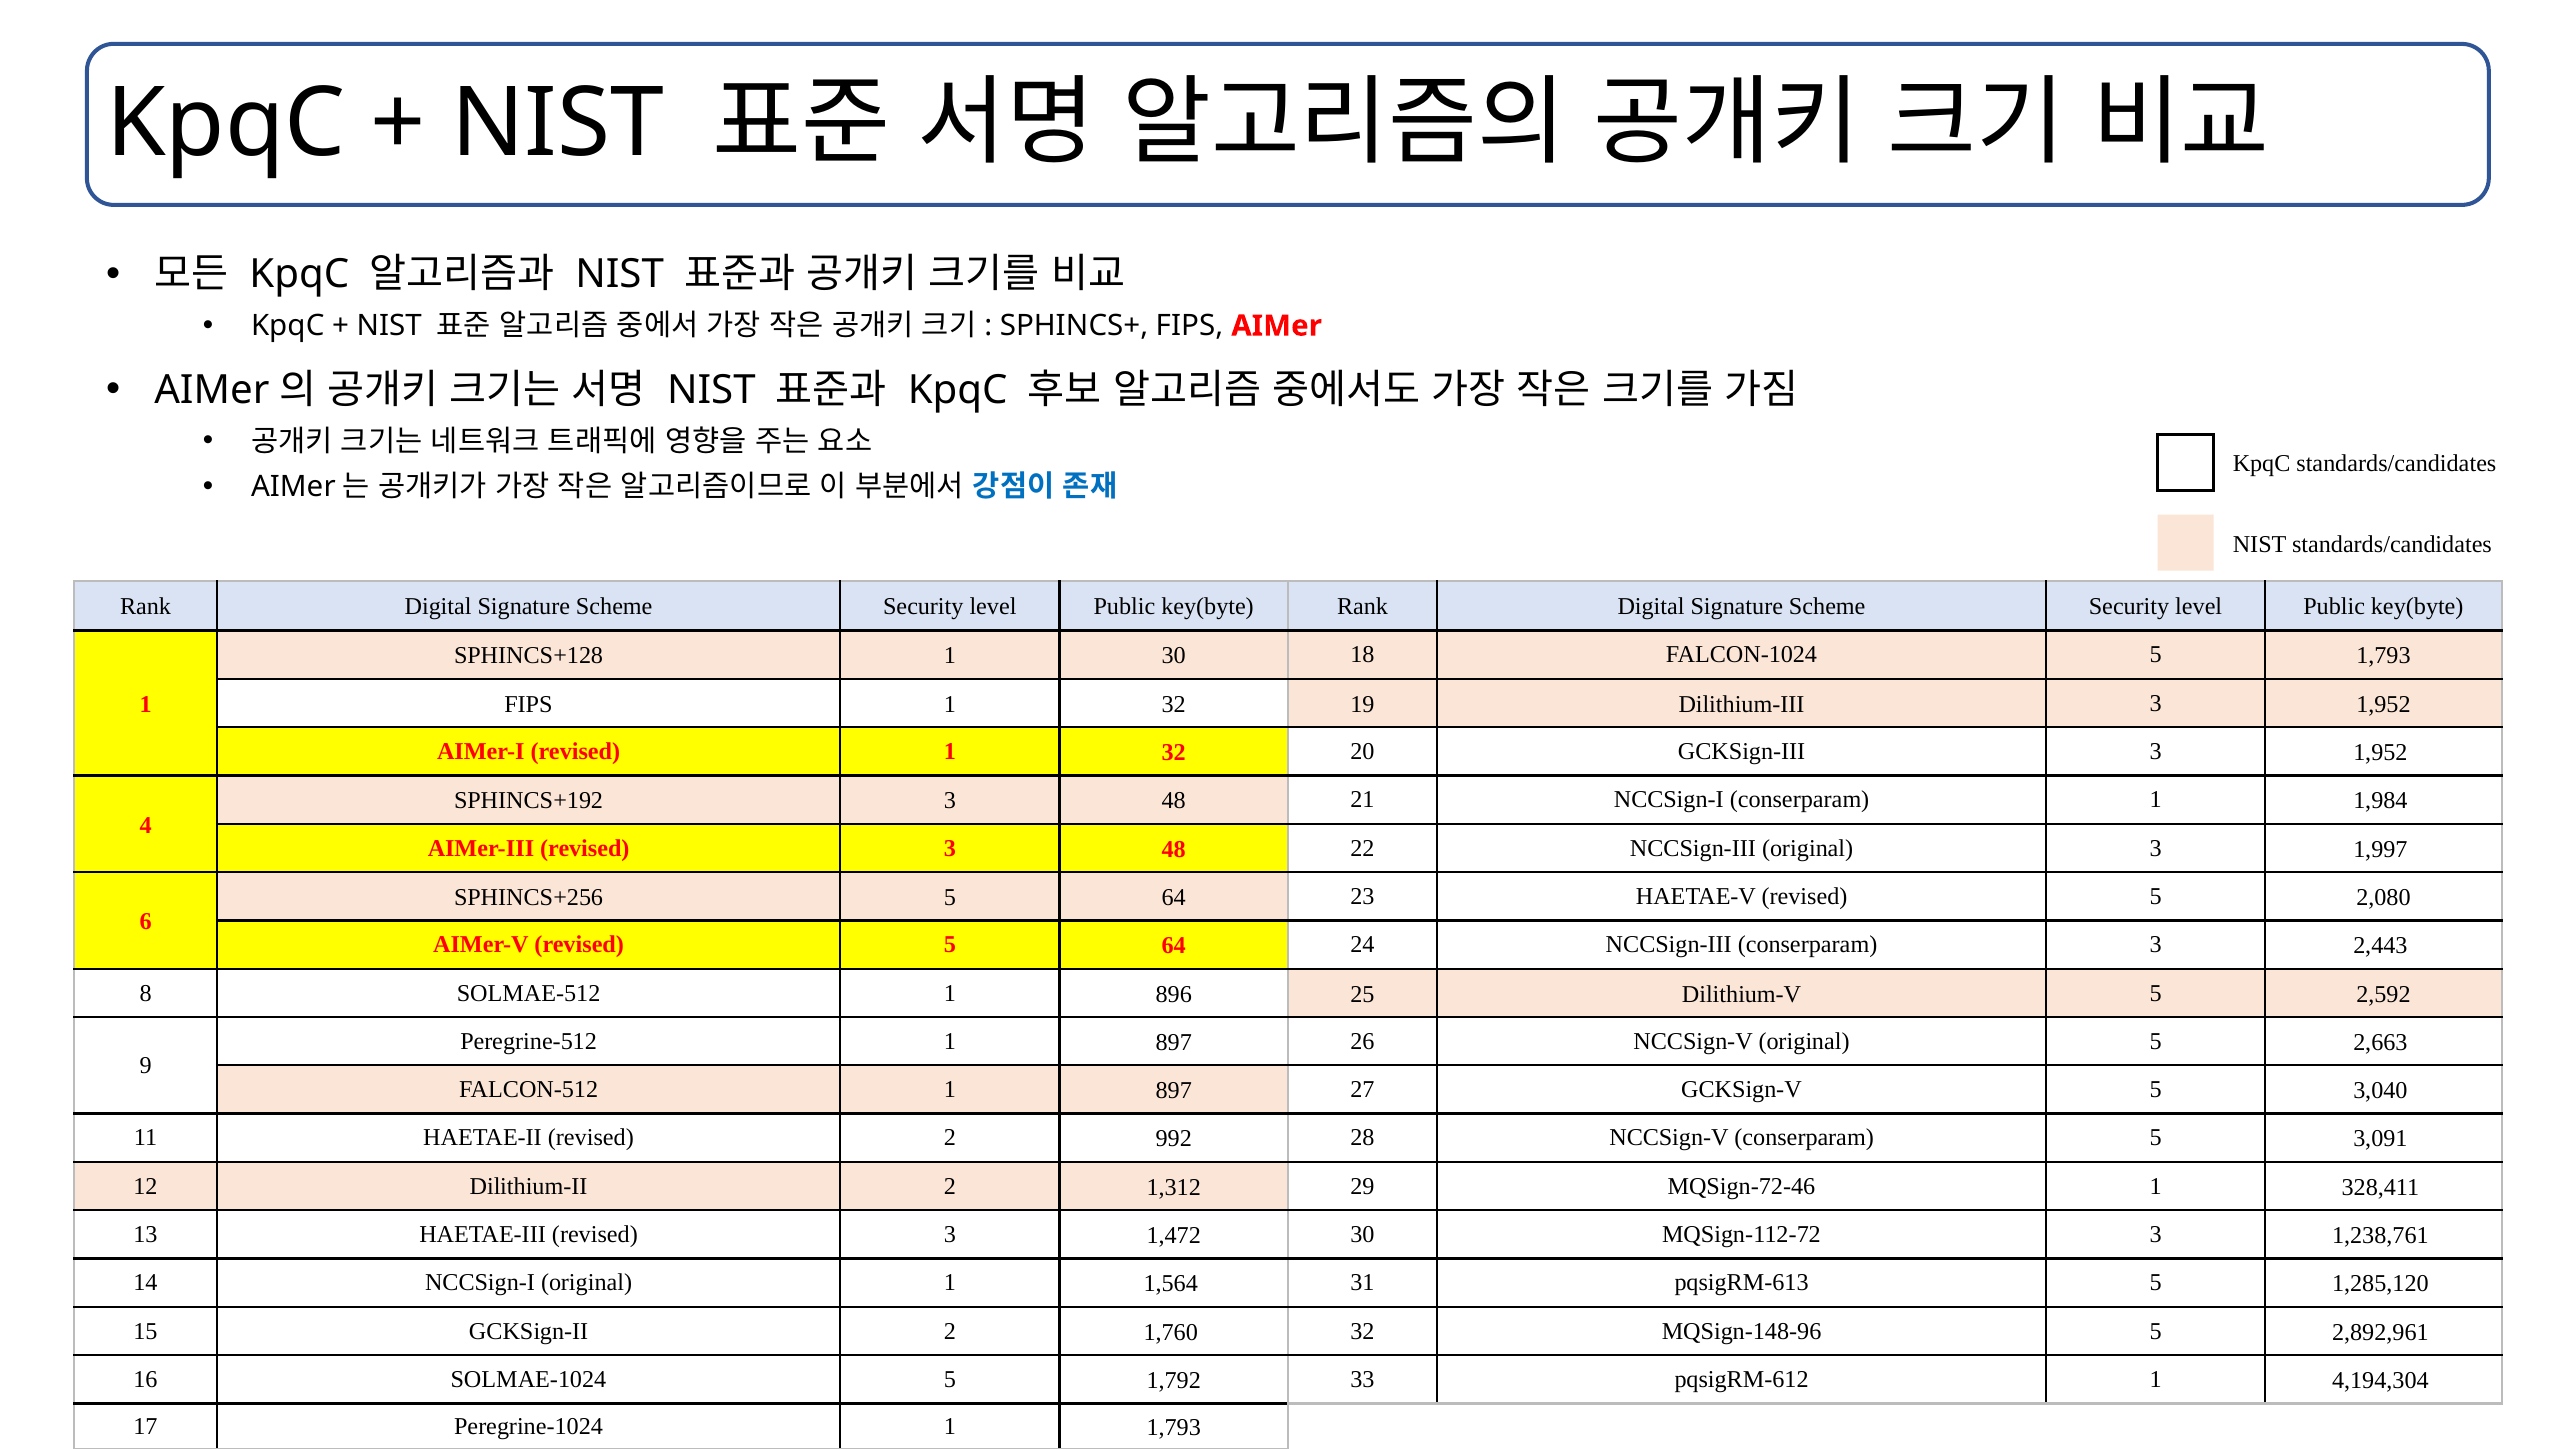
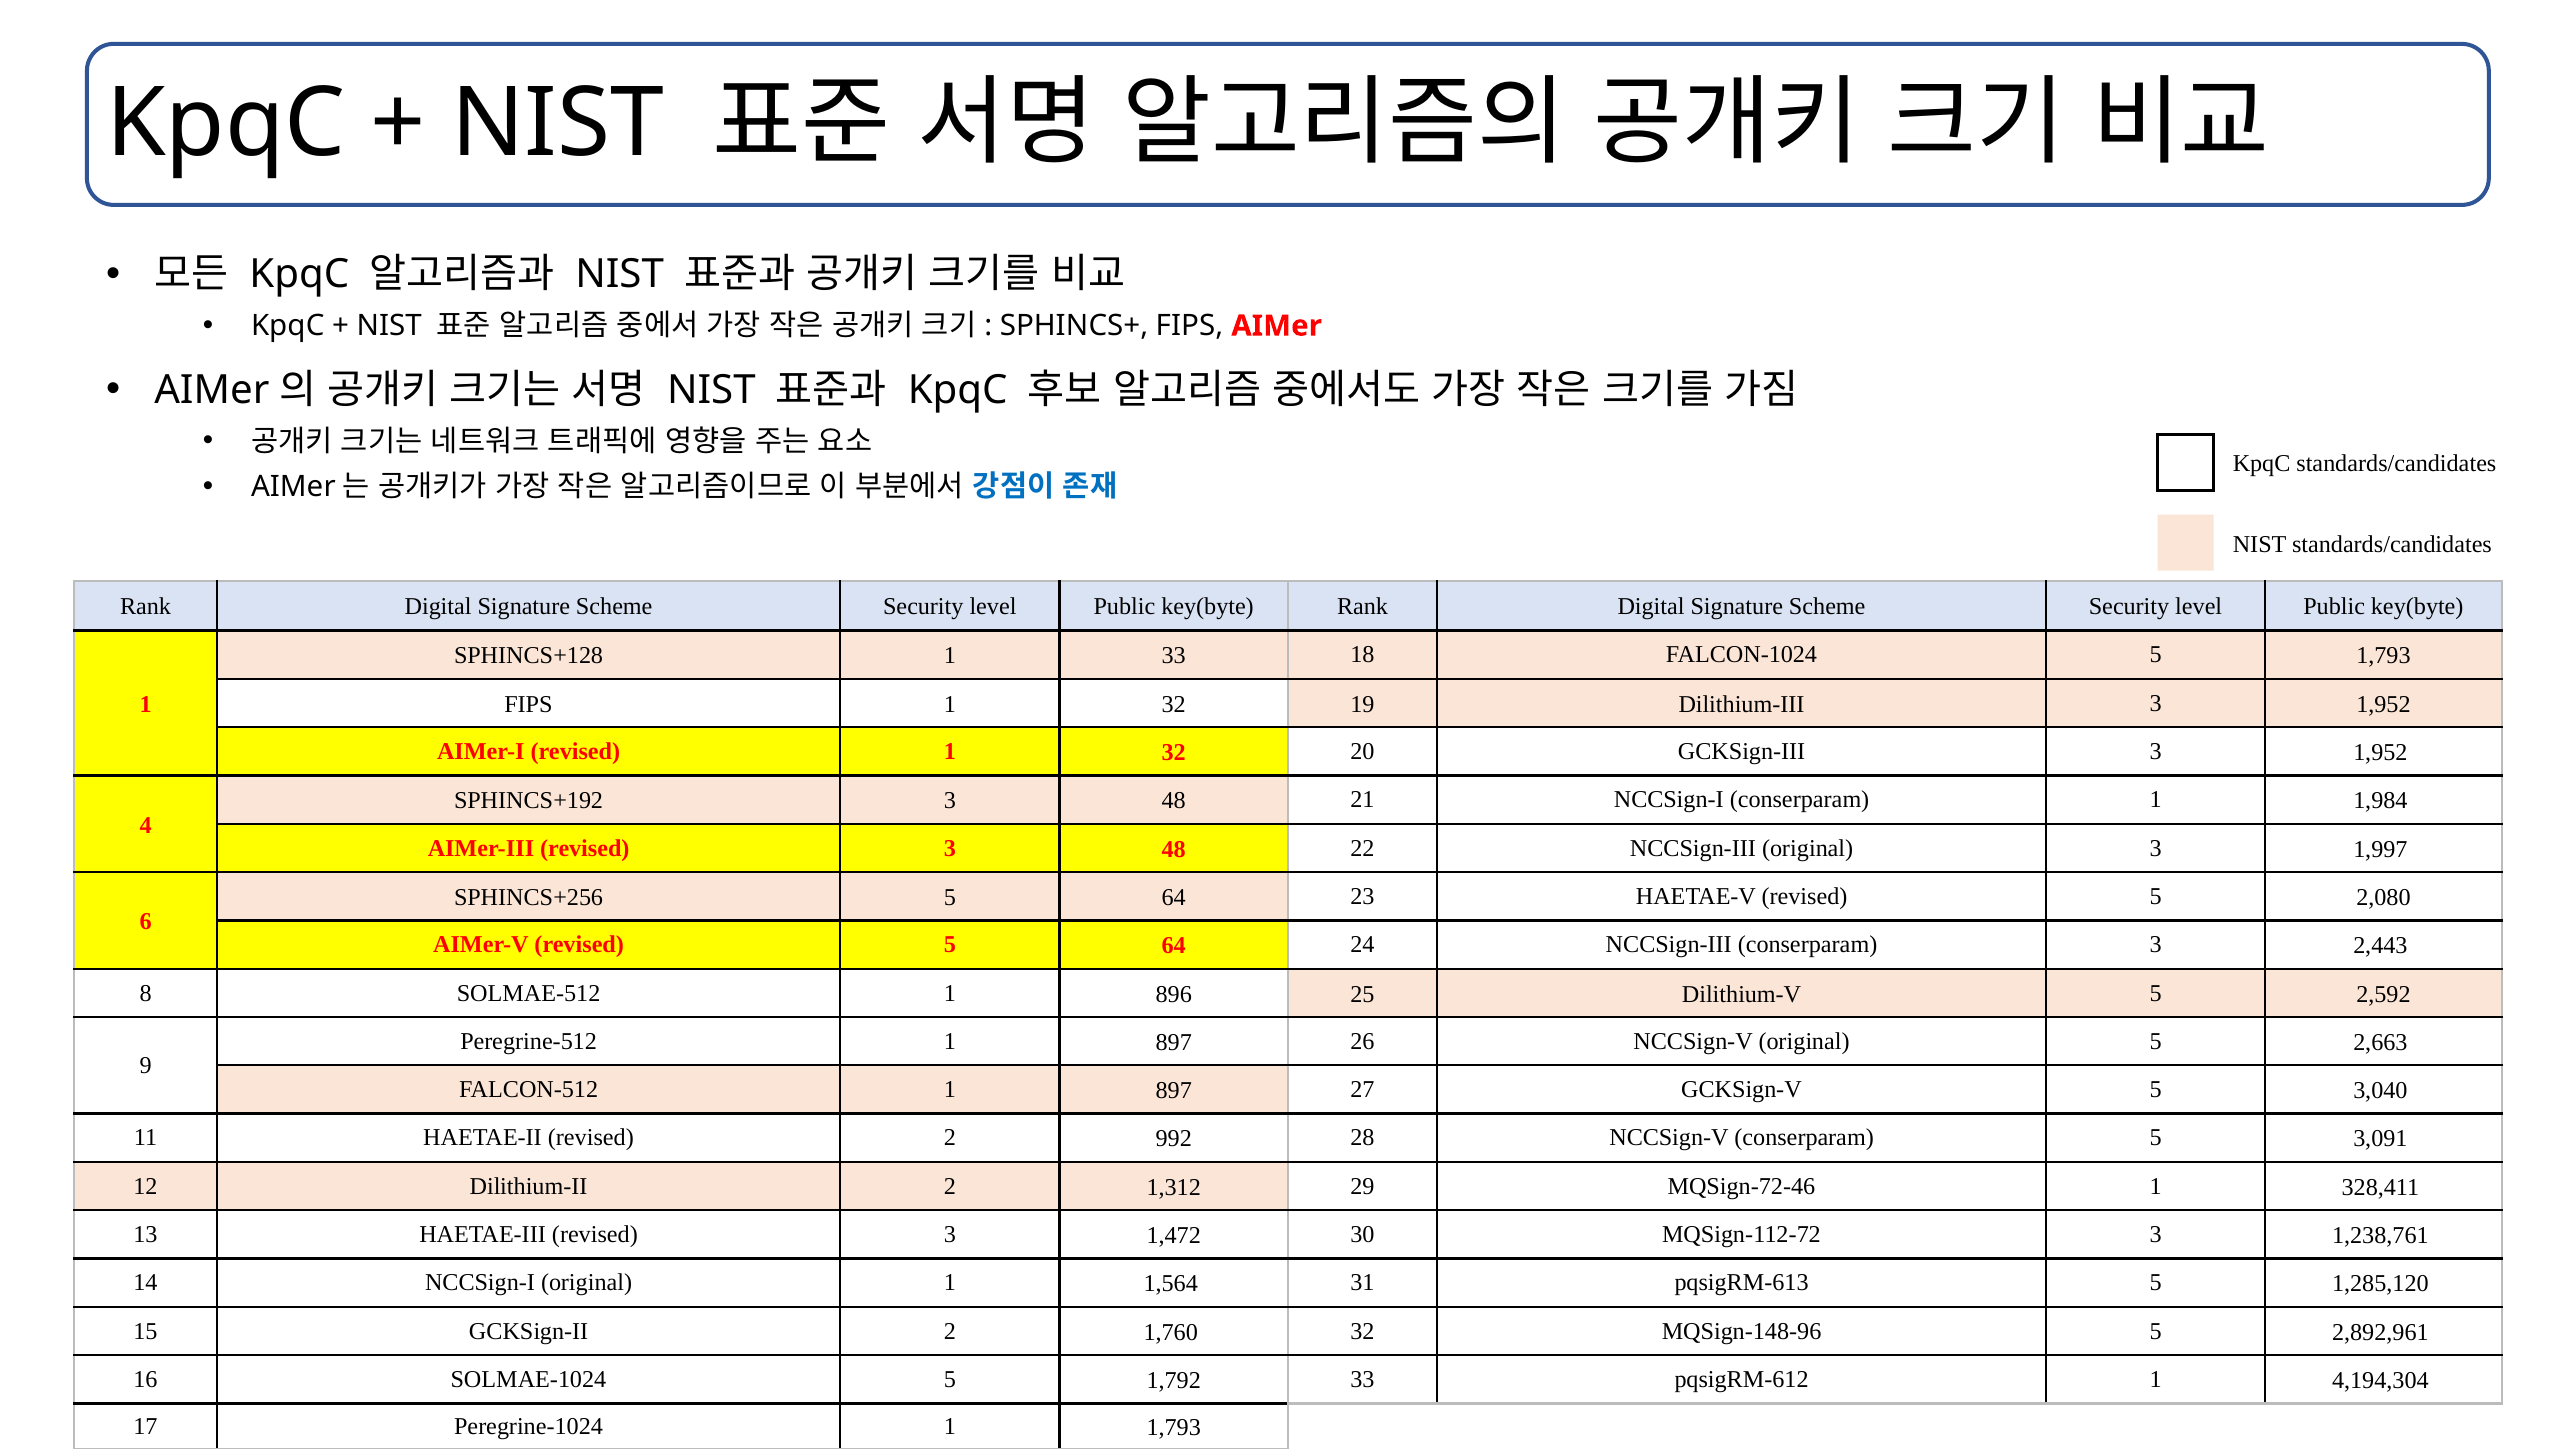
1 30: 30 -> 33 (1174, 656)
